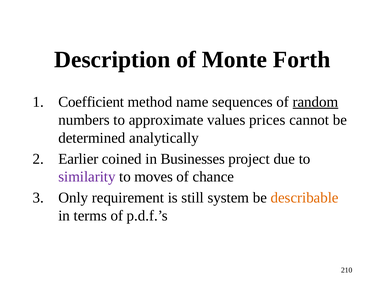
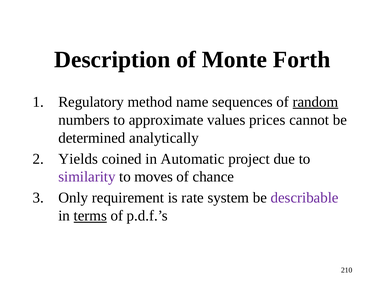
Coefficient: Coefficient -> Regulatory (91, 102)
Earlier: Earlier -> Yields (78, 159)
Businesses: Businesses -> Automatic (193, 159)
still: still -> rate (193, 198)
describable colour: orange -> purple (305, 198)
terms underline: none -> present (90, 216)
